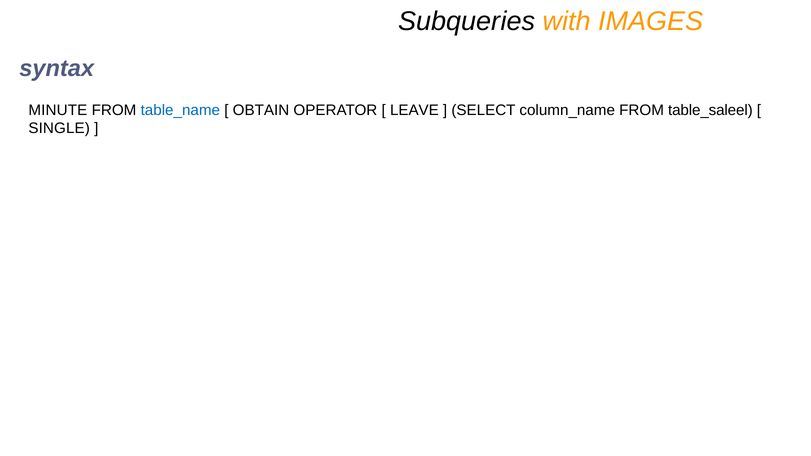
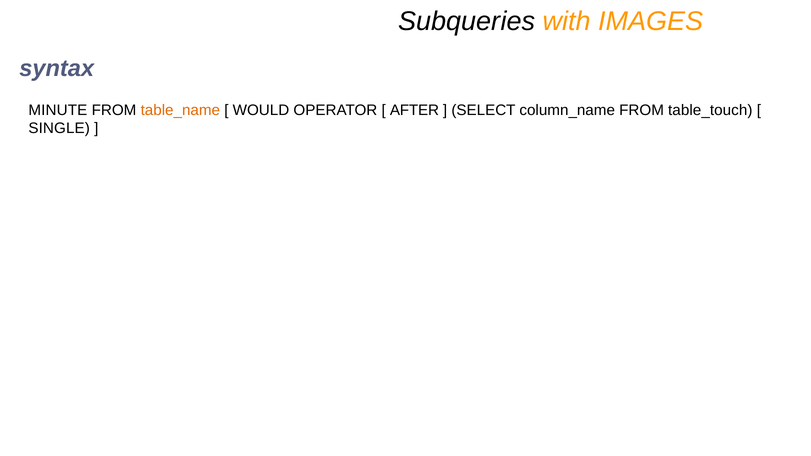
table_name colour: blue -> orange (180, 110)
OBTAIN: OBTAIN -> WOULD (261, 110)
LEAVE: LEAVE -> AFTER (414, 110)
table_saleel: table_saleel -> table_touch (710, 110)
